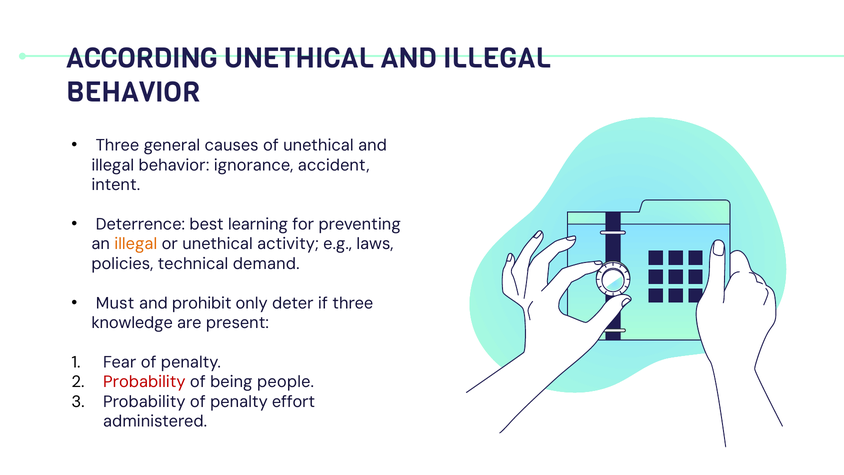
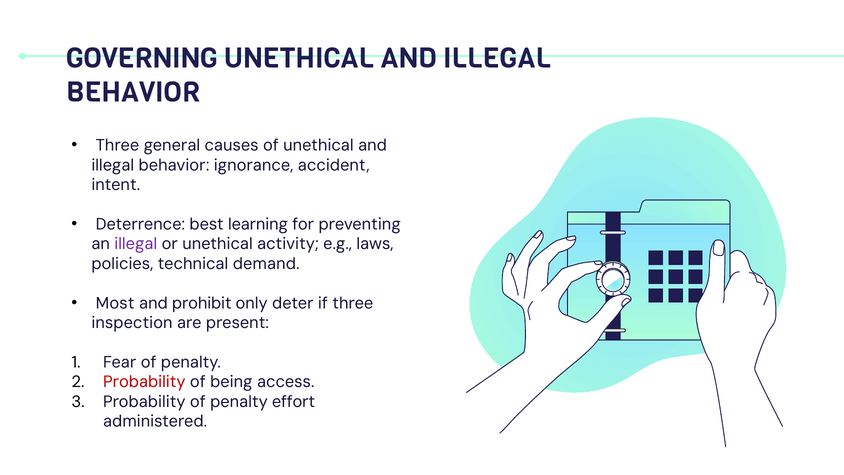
ACCORDING: ACCORDING -> GOVERNING (142, 58)
illegal colour: orange -> purple (136, 244)
Must: Must -> Most (115, 303)
knowledge: knowledge -> inspection (132, 323)
people: people -> access (286, 382)
